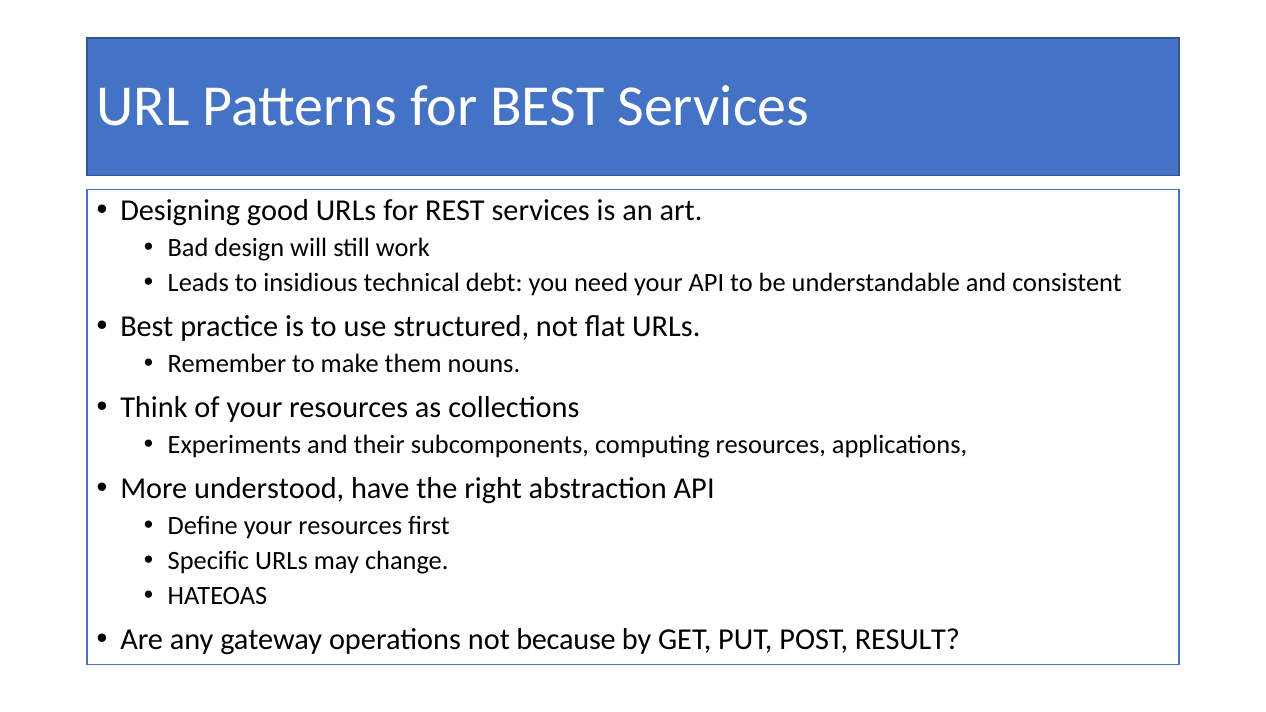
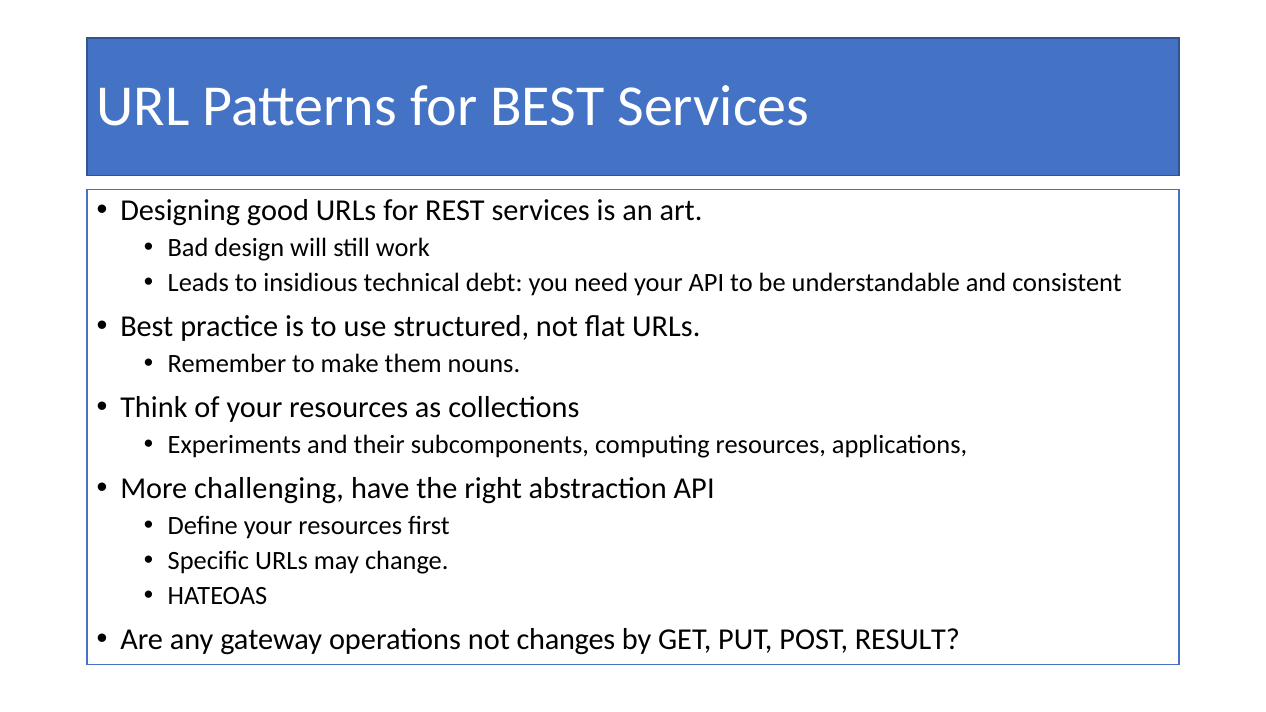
understood: understood -> challenging (269, 489)
because: because -> changes (566, 640)
